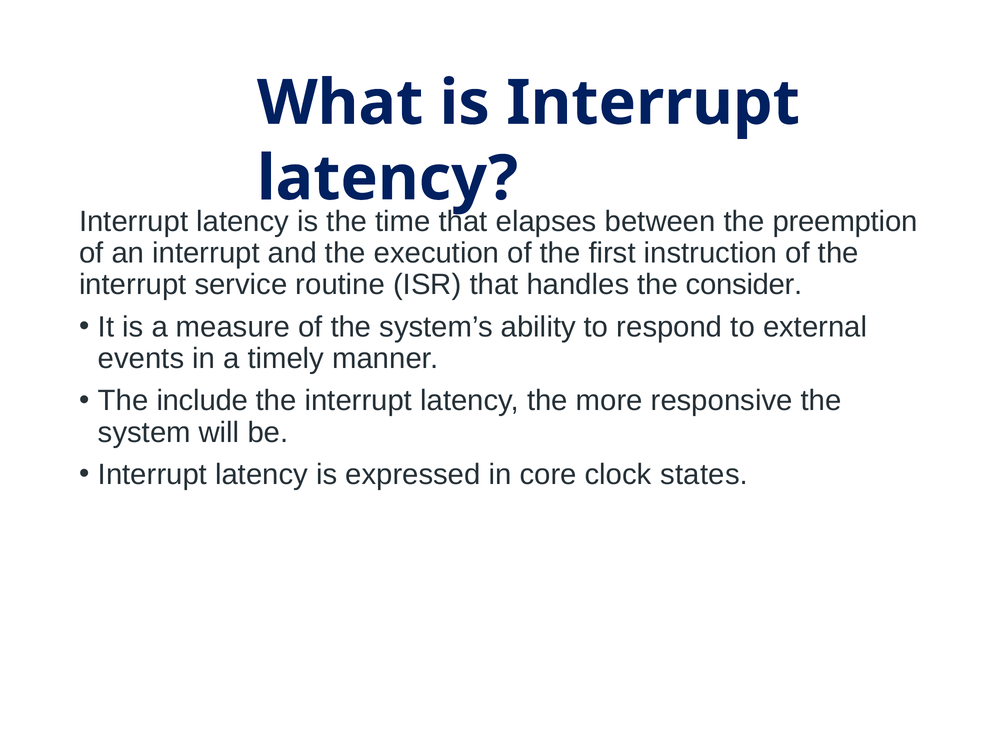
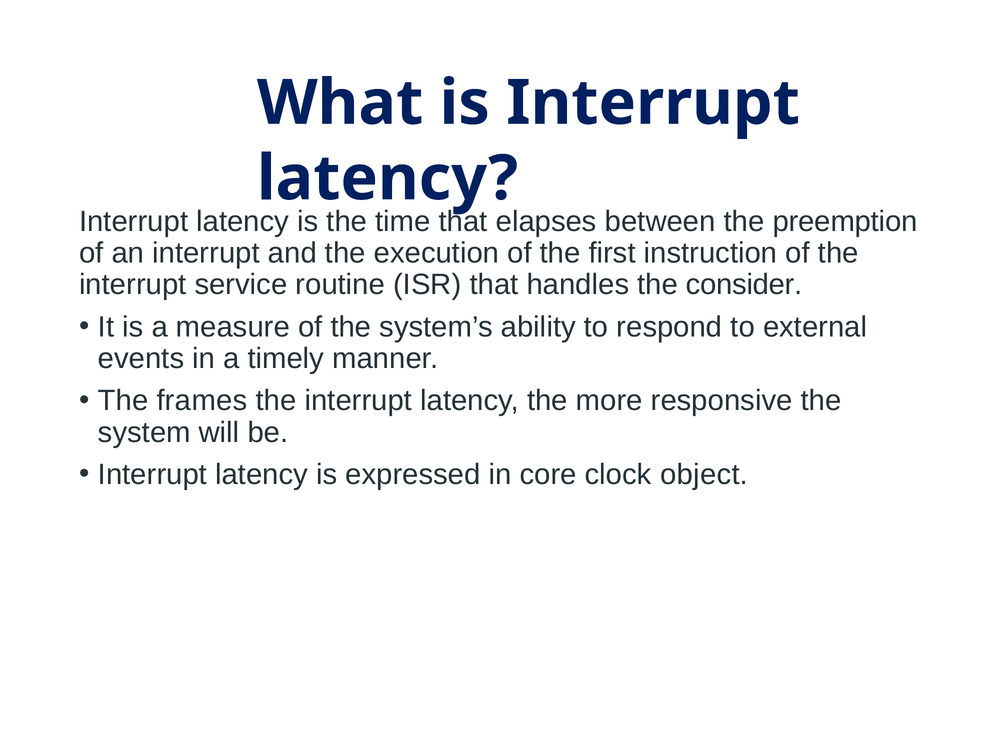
include: include -> frames (202, 401)
states: states -> object (704, 474)
